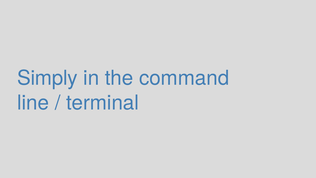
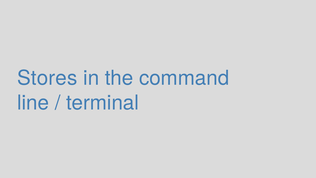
Simply: Simply -> Stores (47, 78)
